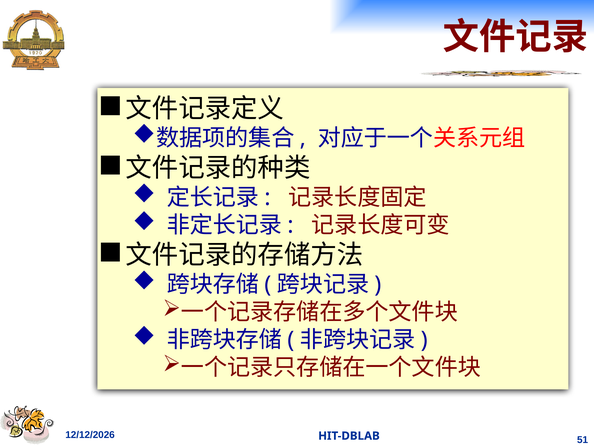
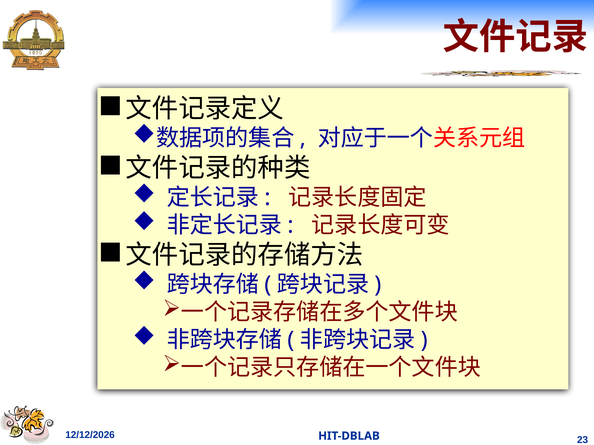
51: 51 -> 23 (583, 440)
